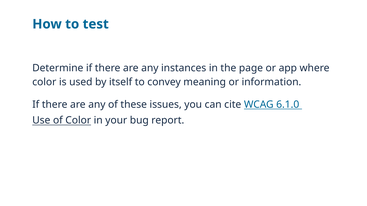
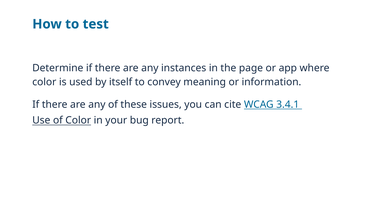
6.1.0: 6.1.0 -> 3.4.1 (288, 105)
